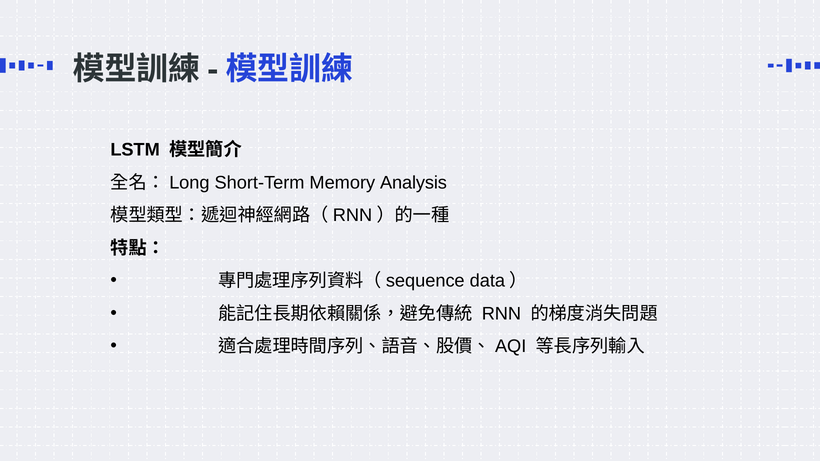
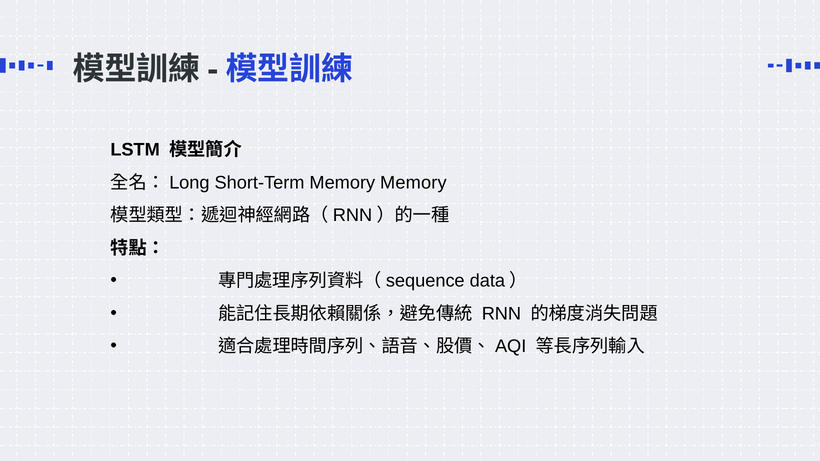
Memory Analysis: Analysis -> Memory (413, 183)
